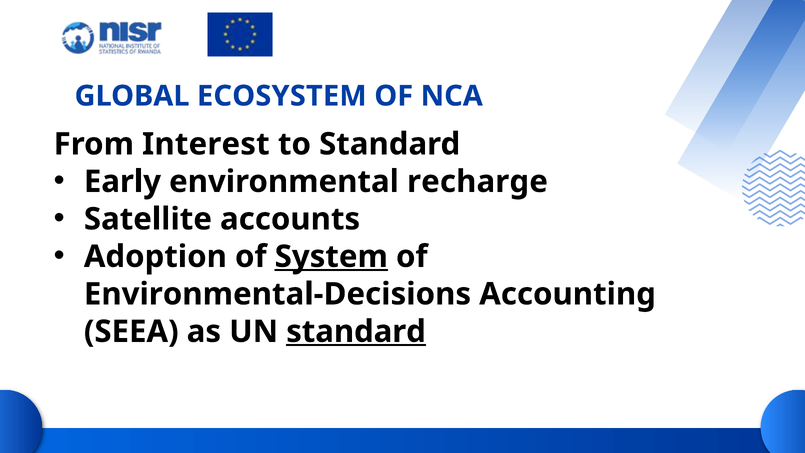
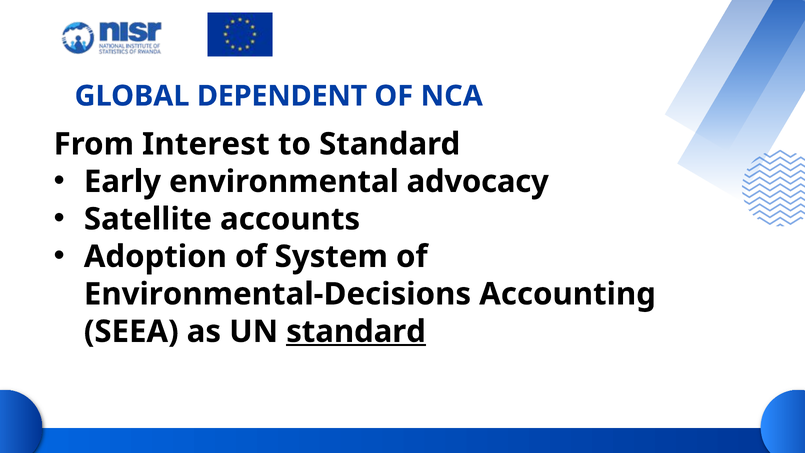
ECOSYSTEM: ECOSYSTEM -> DEPENDENT (282, 96)
recharge: recharge -> advocacy (478, 182)
System underline: present -> none (331, 257)
